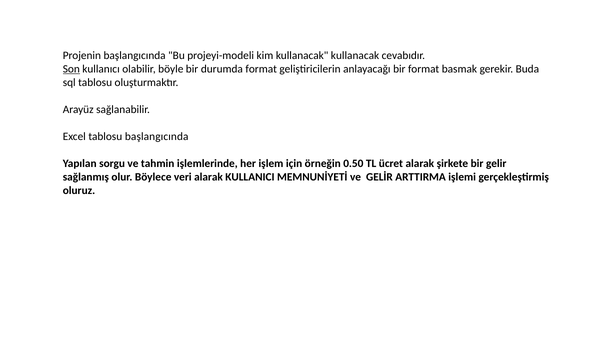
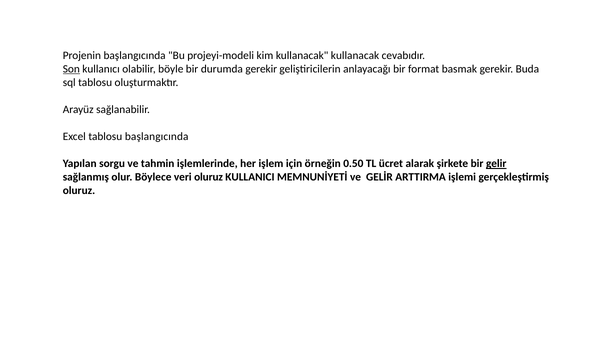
durumda format: format -> gerekir (261, 69)
gelir underline: none -> present (496, 164)
veri alarak: alarak -> oluruz (209, 178)
